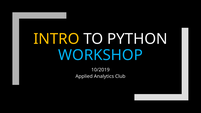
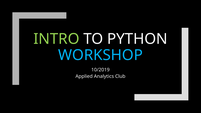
INTRO colour: yellow -> light green (56, 39)
